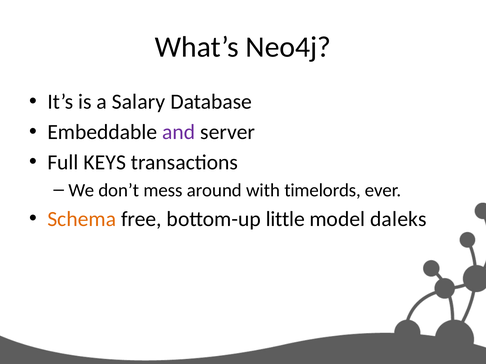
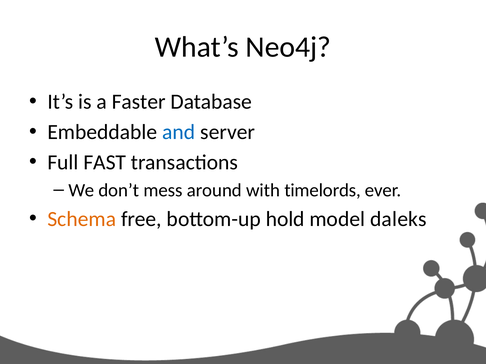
Salary: Salary -> Faster (139, 102)
and colour: purple -> blue (179, 132)
KEYS: KEYS -> FAST (105, 163)
little: little -> hold (285, 219)
